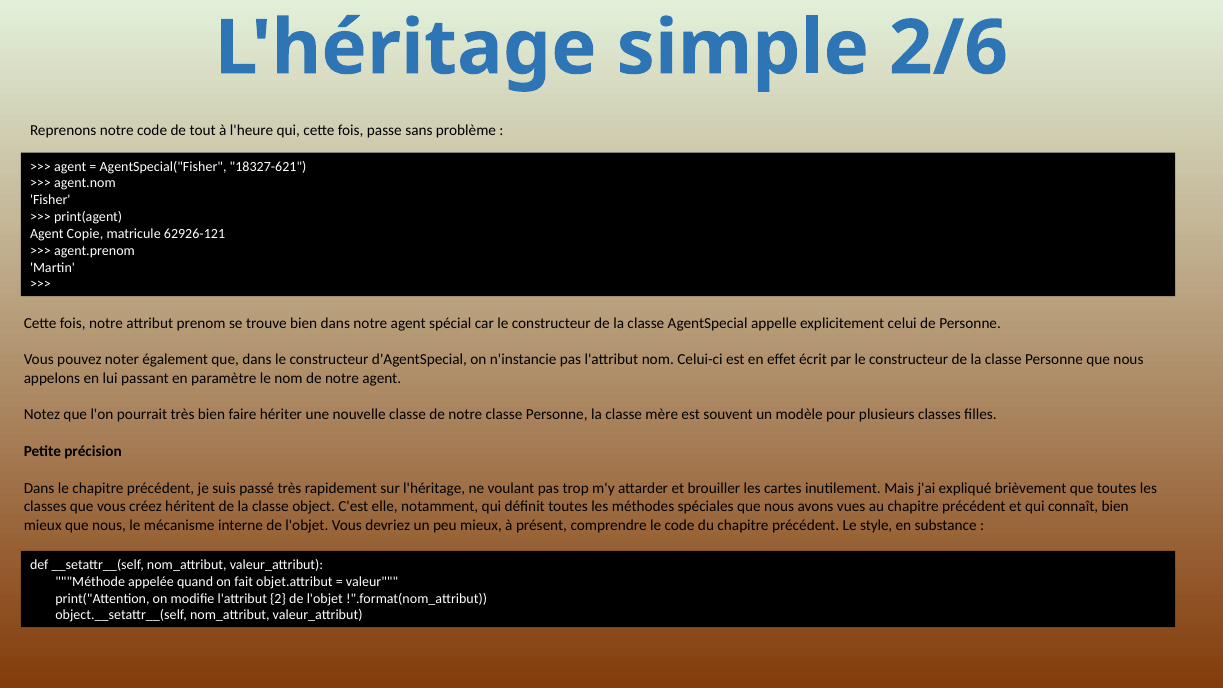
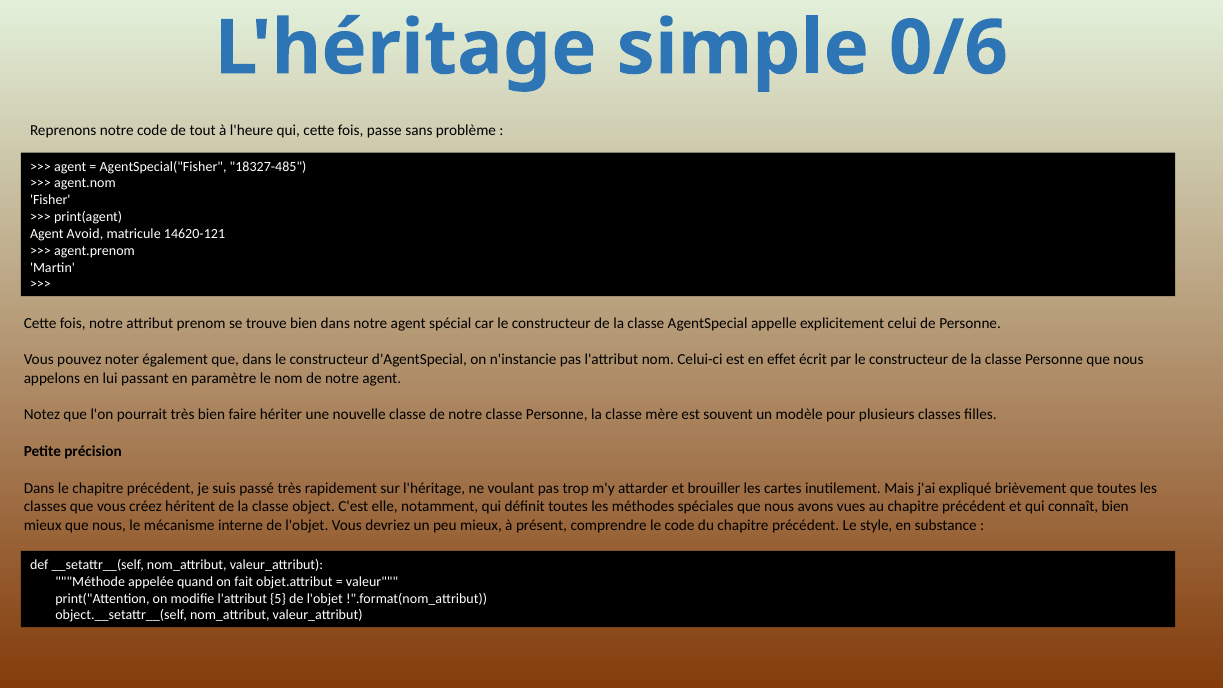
2/6: 2/6 -> 0/6 (948, 48)
18327-621: 18327-621 -> 18327-485 (268, 166)
Copie: Copie -> Avoid (85, 234)
62926-121: 62926-121 -> 14620-121 (194, 234)
2: 2 -> 5 (278, 598)
